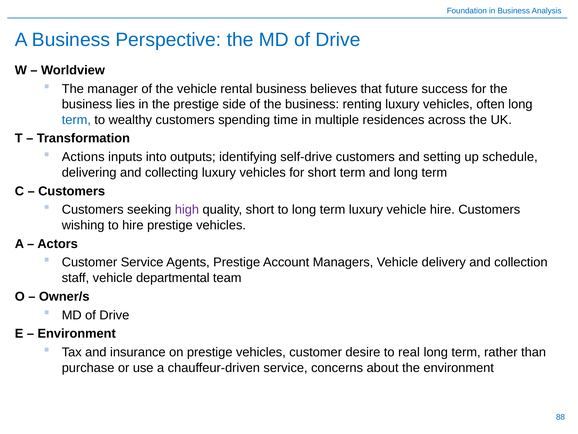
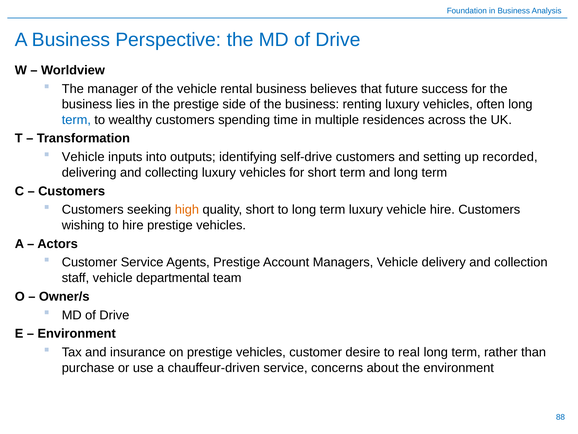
Actions: Actions -> Vehicle (83, 157)
schedule: schedule -> recorded (510, 157)
high colour: purple -> orange (187, 209)
